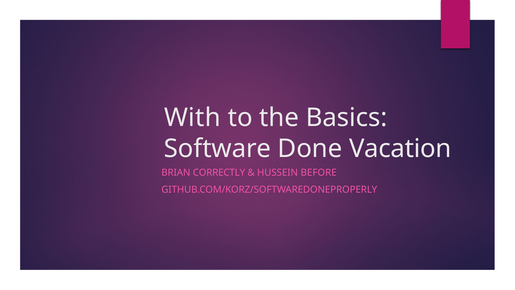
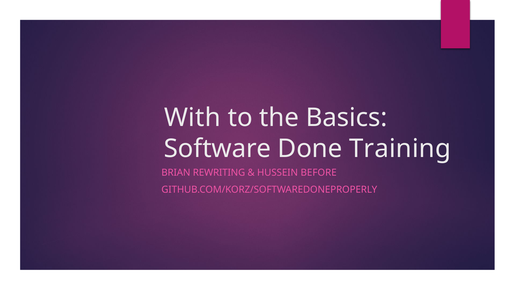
Vacation: Vacation -> Training (400, 149)
CORRECTLY: CORRECTLY -> REWRITING (219, 173)
